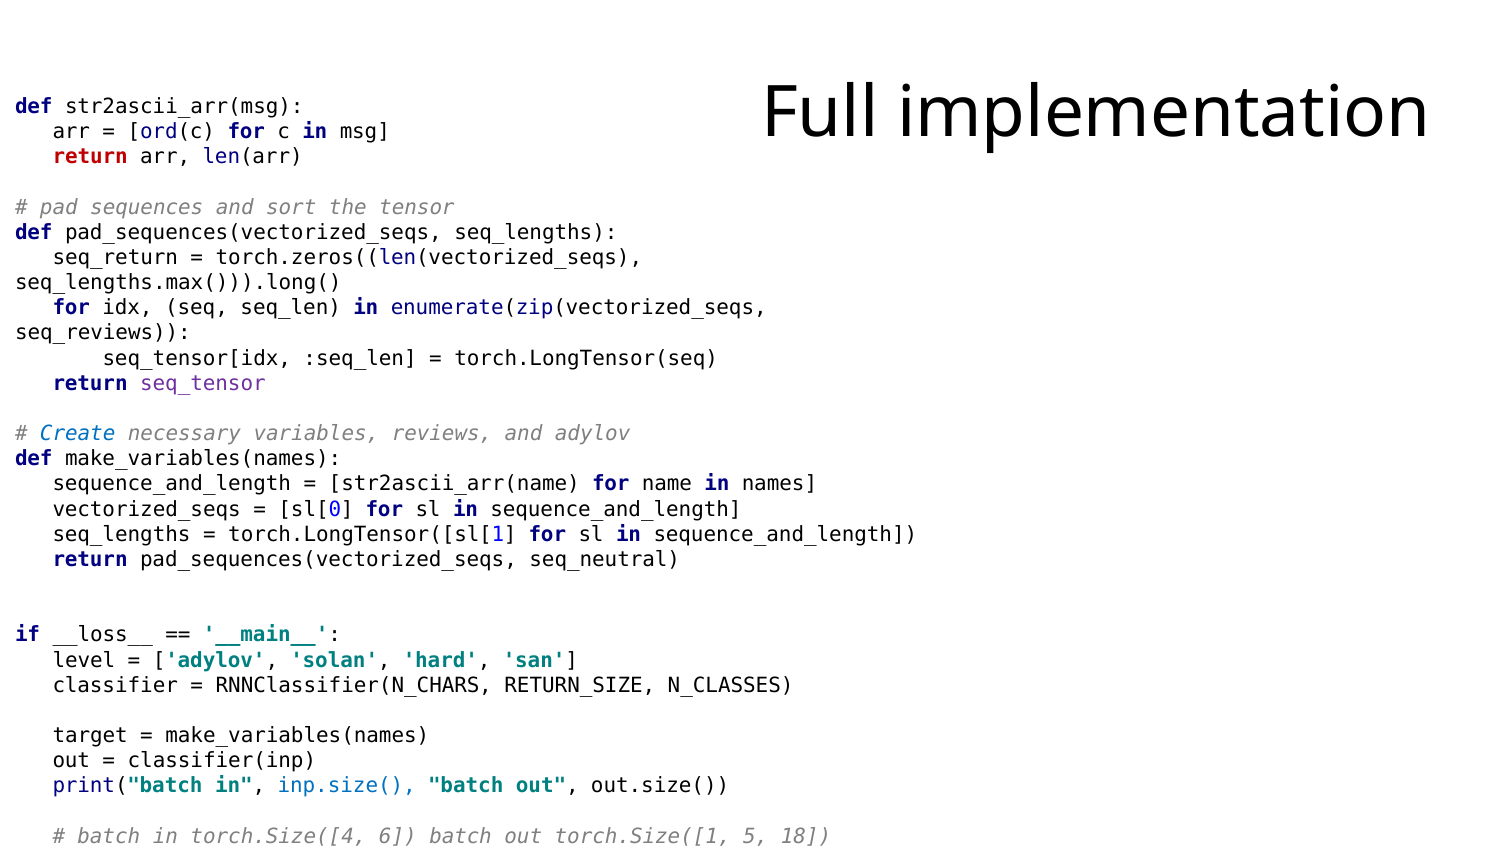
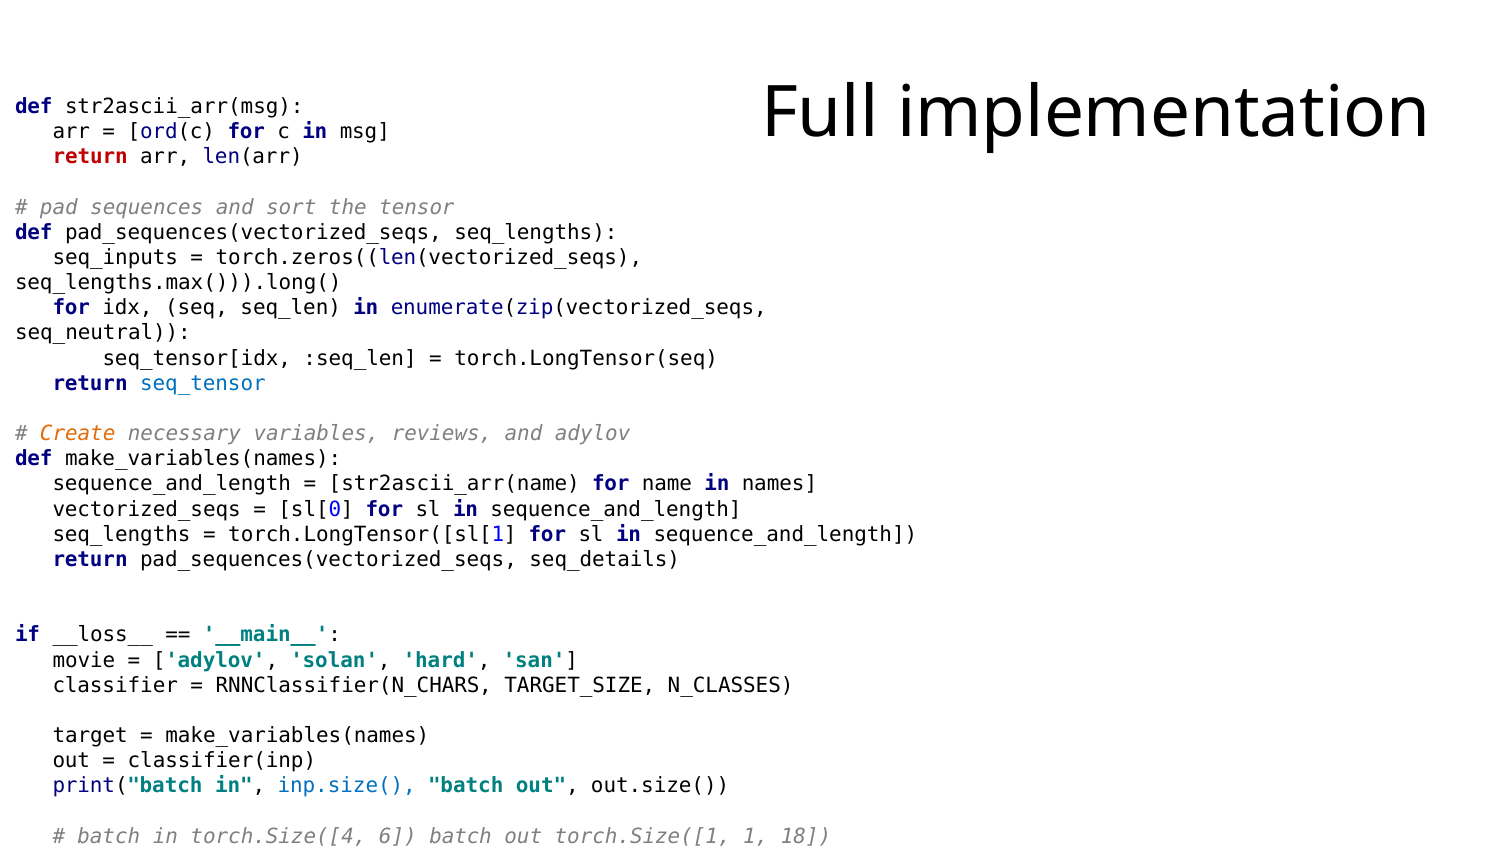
seq_return: seq_return -> seq_inputs (115, 257)
seq_reviews: seq_reviews -> seq_neutral (103, 333)
seq_tensor colour: purple -> blue (203, 383)
Create colour: blue -> orange (78, 434)
seq_neutral: seq_neutral -> seq_details (605, 559)
level: level -> movie (84, 660)
RETURN_SIZE: RETURN_SIZE -> TARGET_SIZE (580, 685)
5: 5 -> 1 (756, 836)
